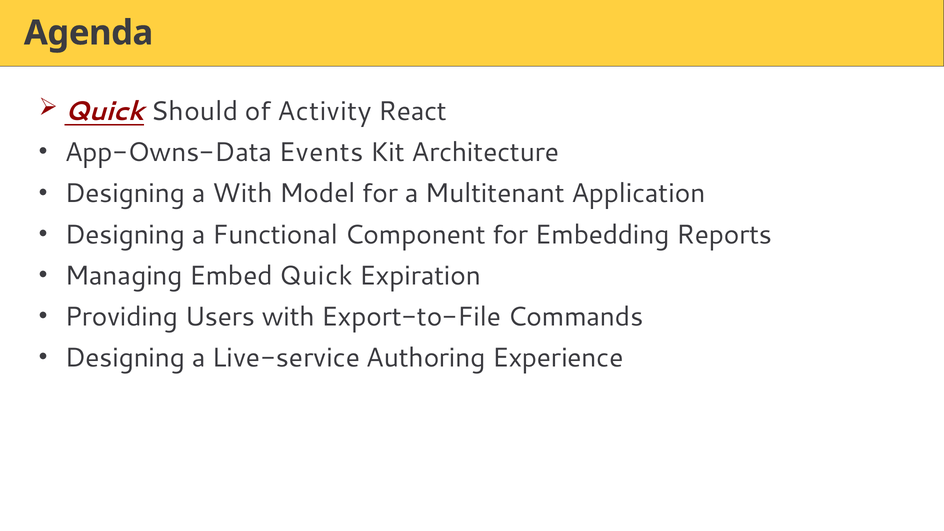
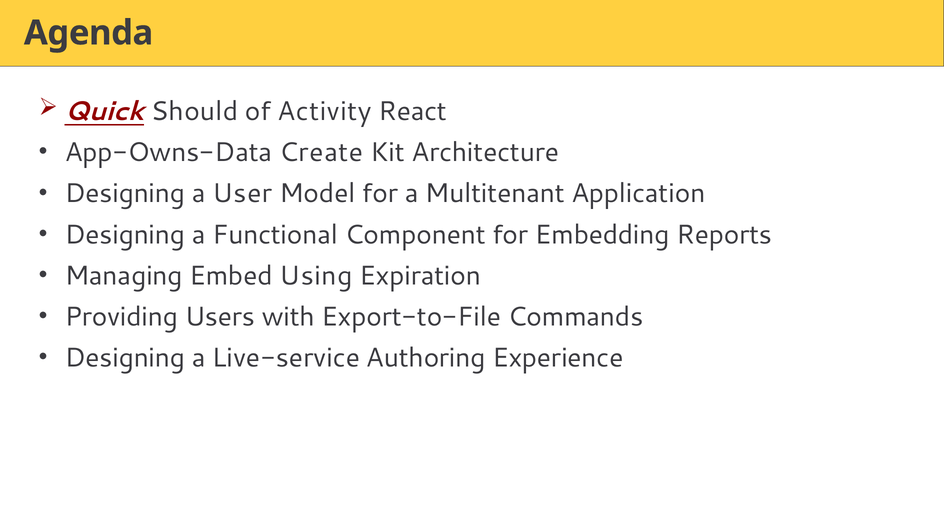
Events: Events -> Create (321, 152)
a With: With -> User (242, 193)
Embed Quick: Quick -> Using (316, 276)
